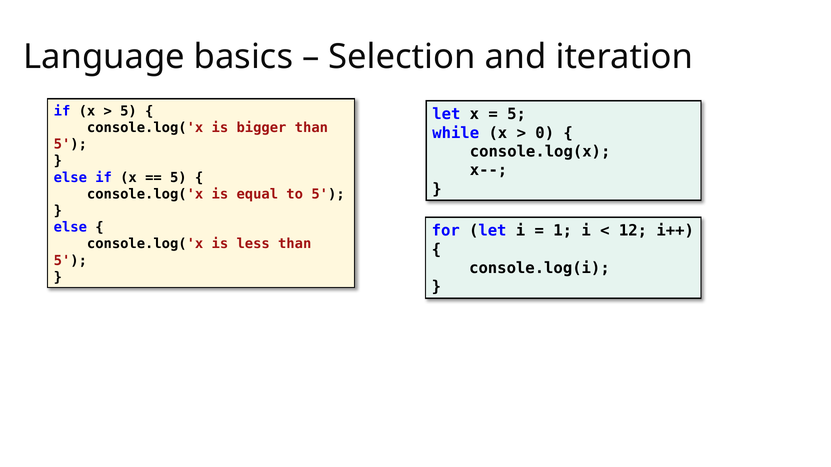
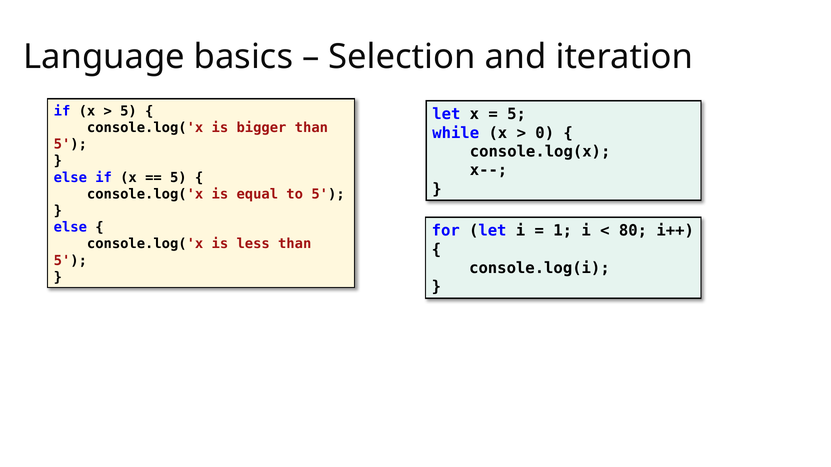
12: 12 -> 80 (633, 231)
